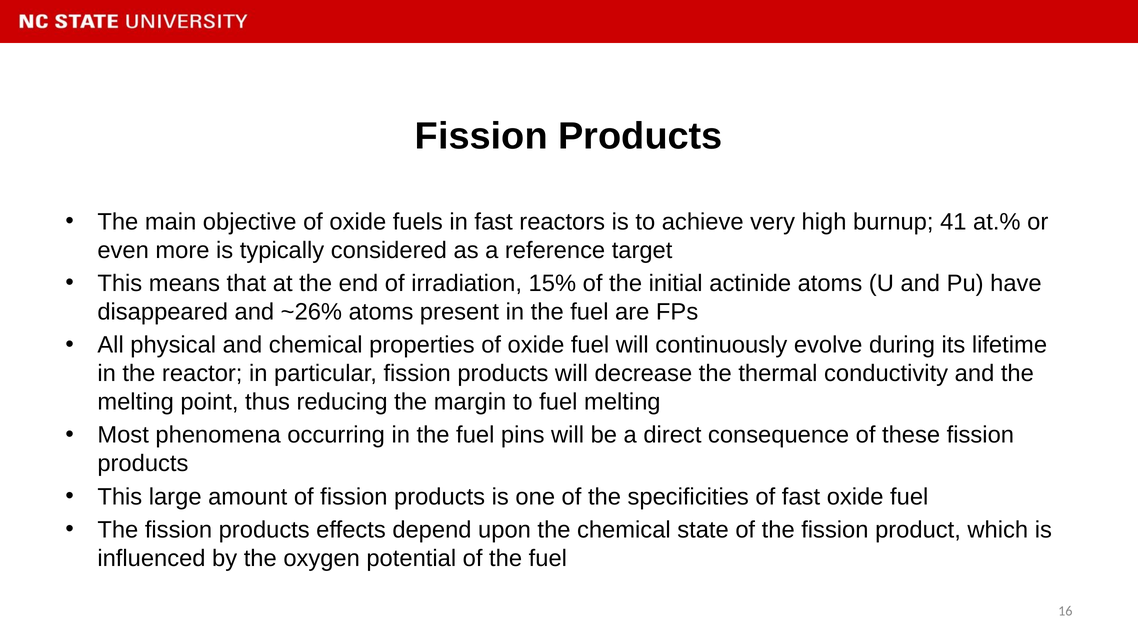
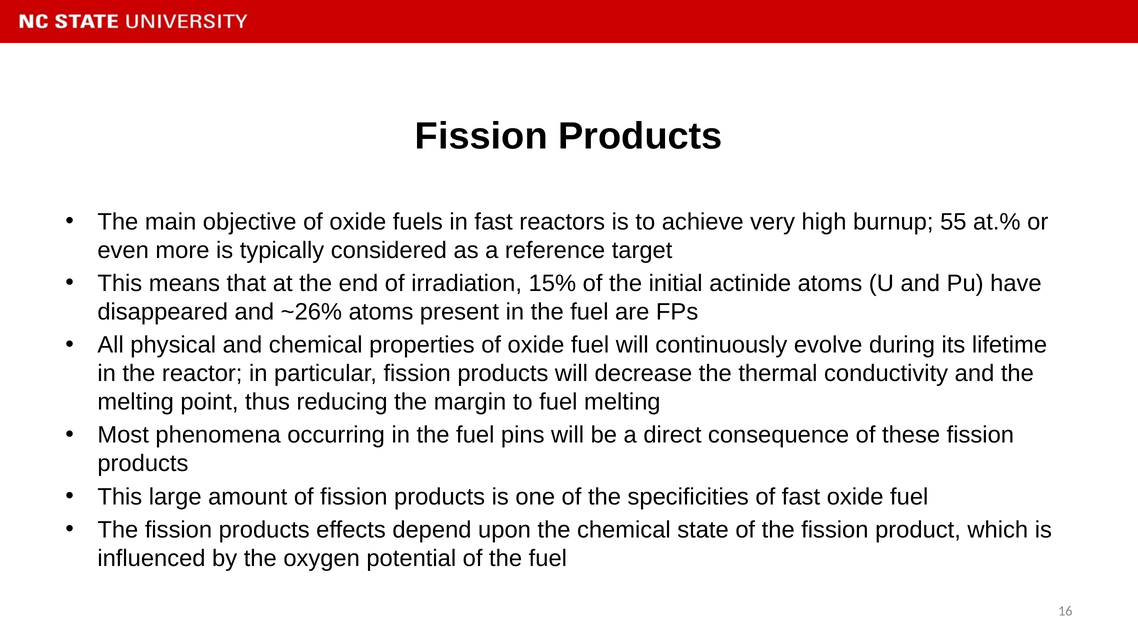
41: 41 -> 55 (953, 222)
